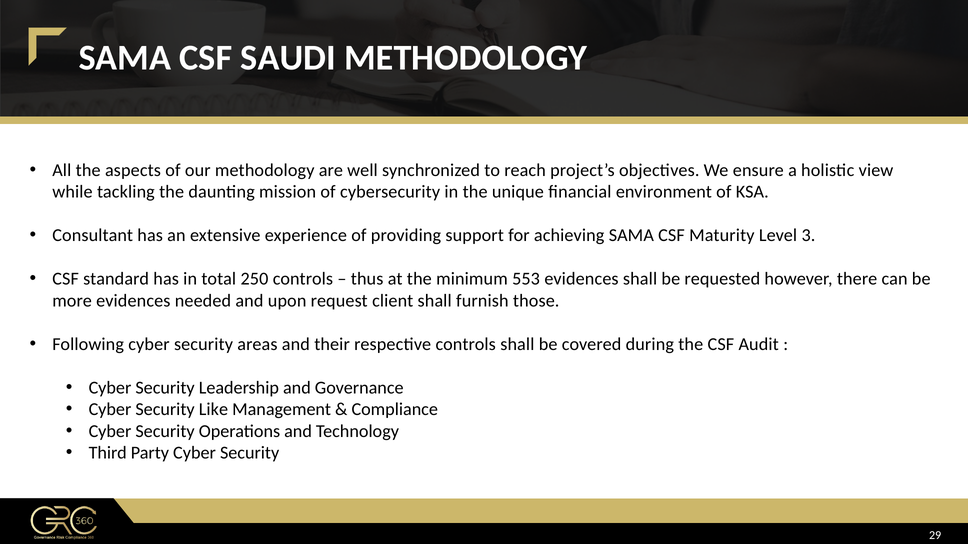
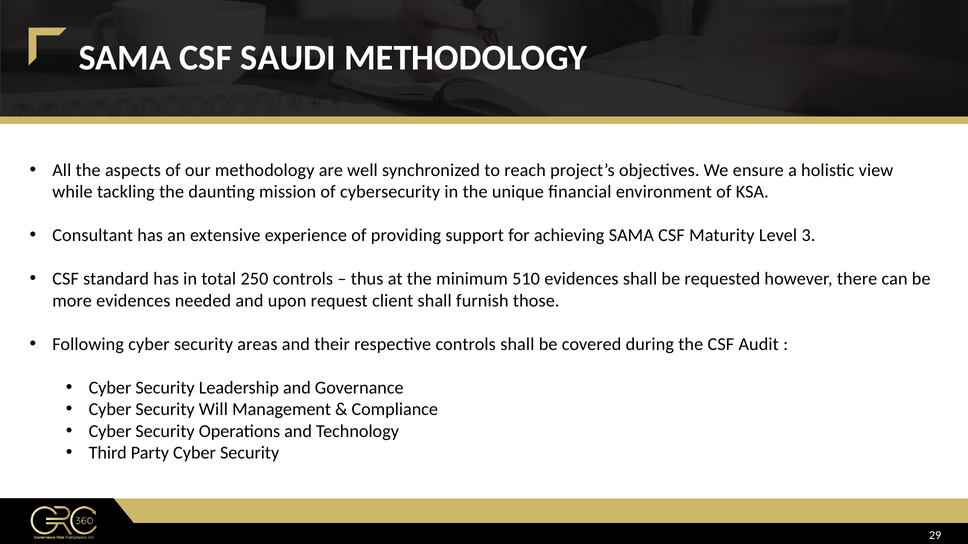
553: 553 -> 510 (526, 279)
Like: Like -> Will (213, 410)
